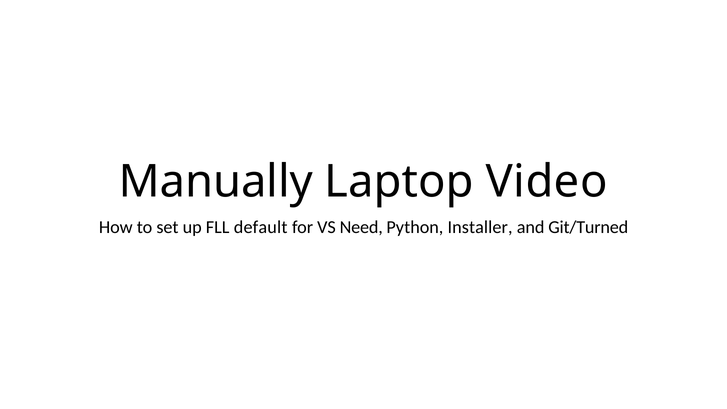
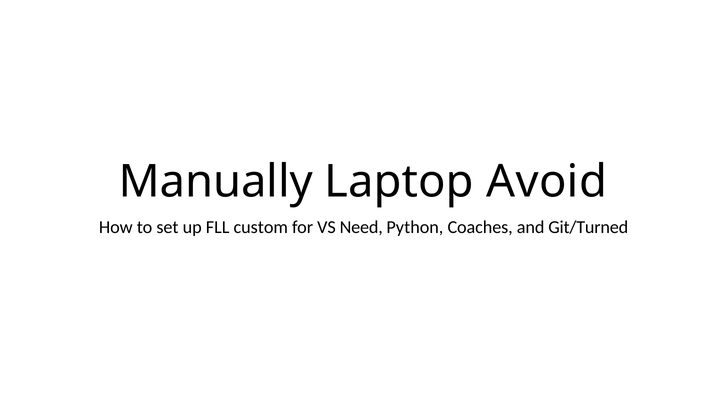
Video: Video -> Avoid (547, 182)
default: default -> custom (261, 227)
Installer: Installer -> Coaches (480, 227)
